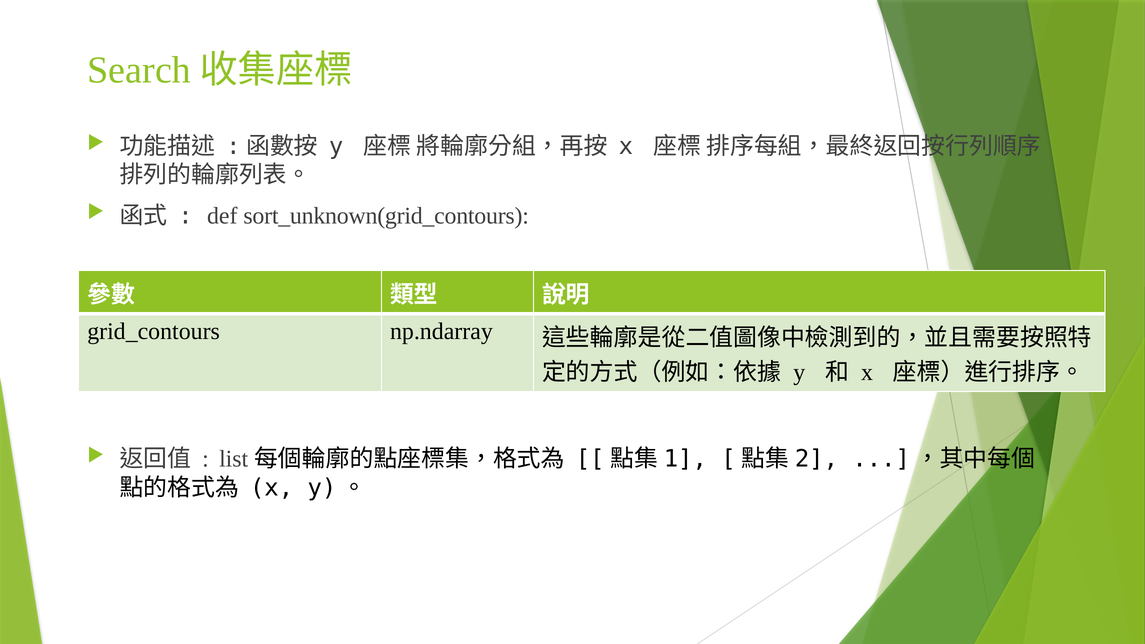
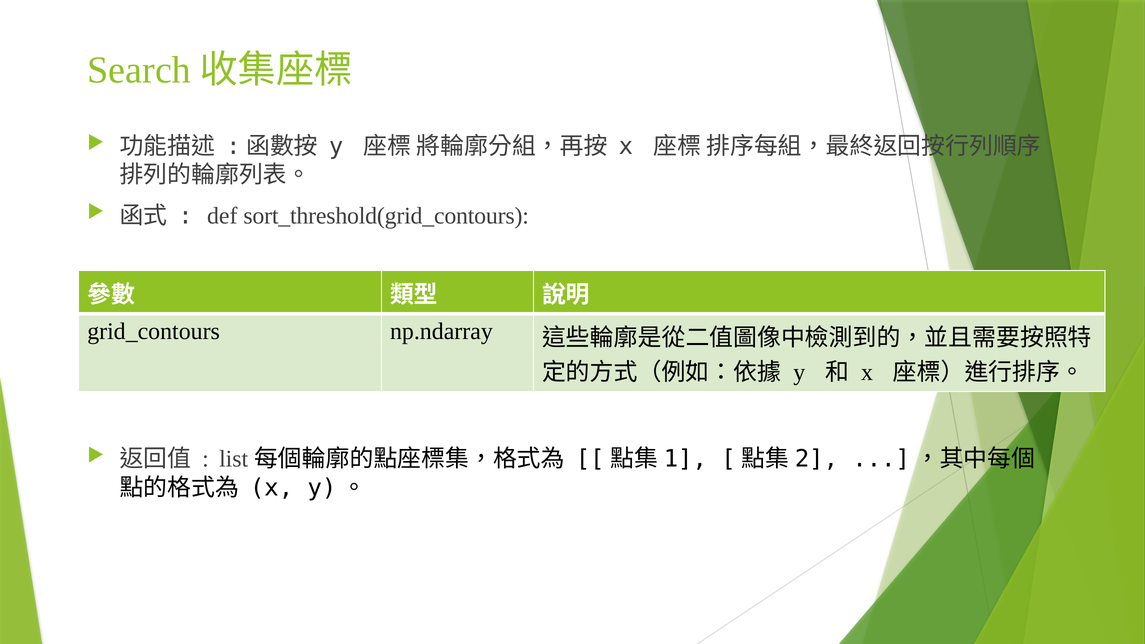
sort_unknown(grid_contours: sort_unknown(grid_contours -> sort_threshold(grid_contours (386, 216)
